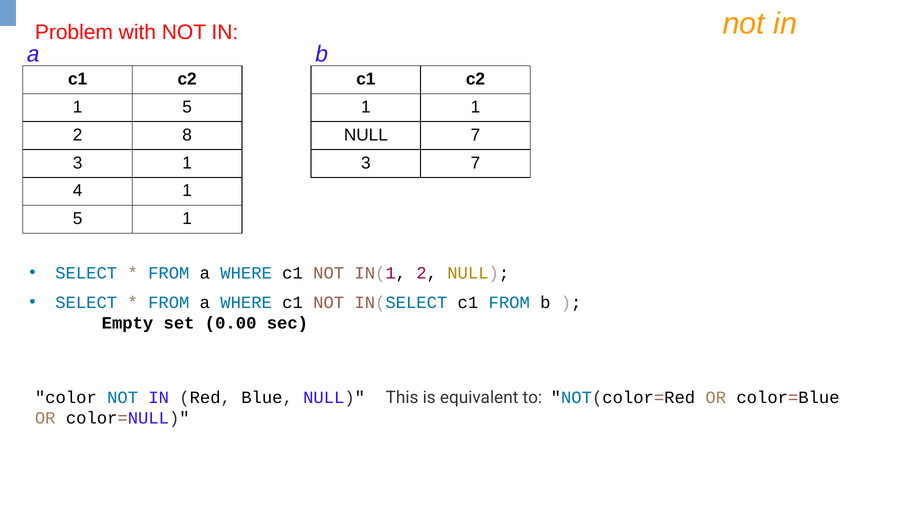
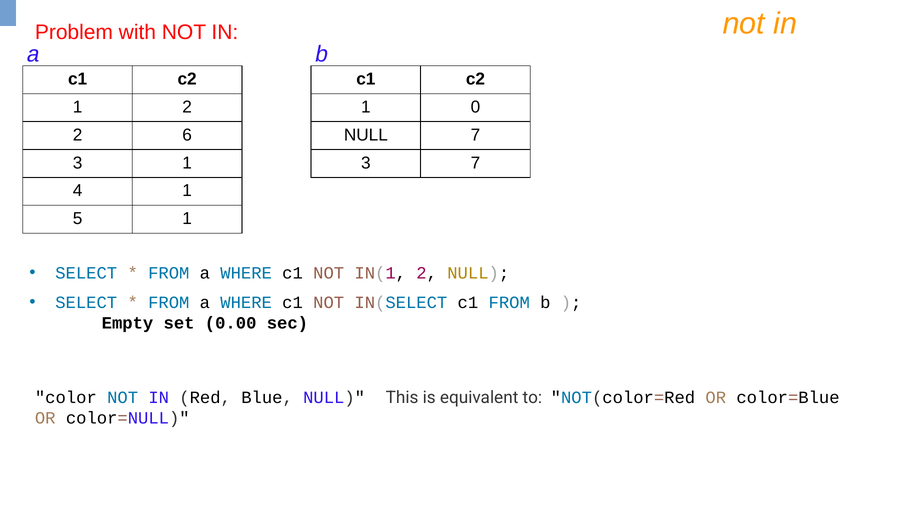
5: 5 -> 2 (187, 107)
1 1: 1 -> 0 (475, 107)
8: 8 -> 6 (187, 135)
